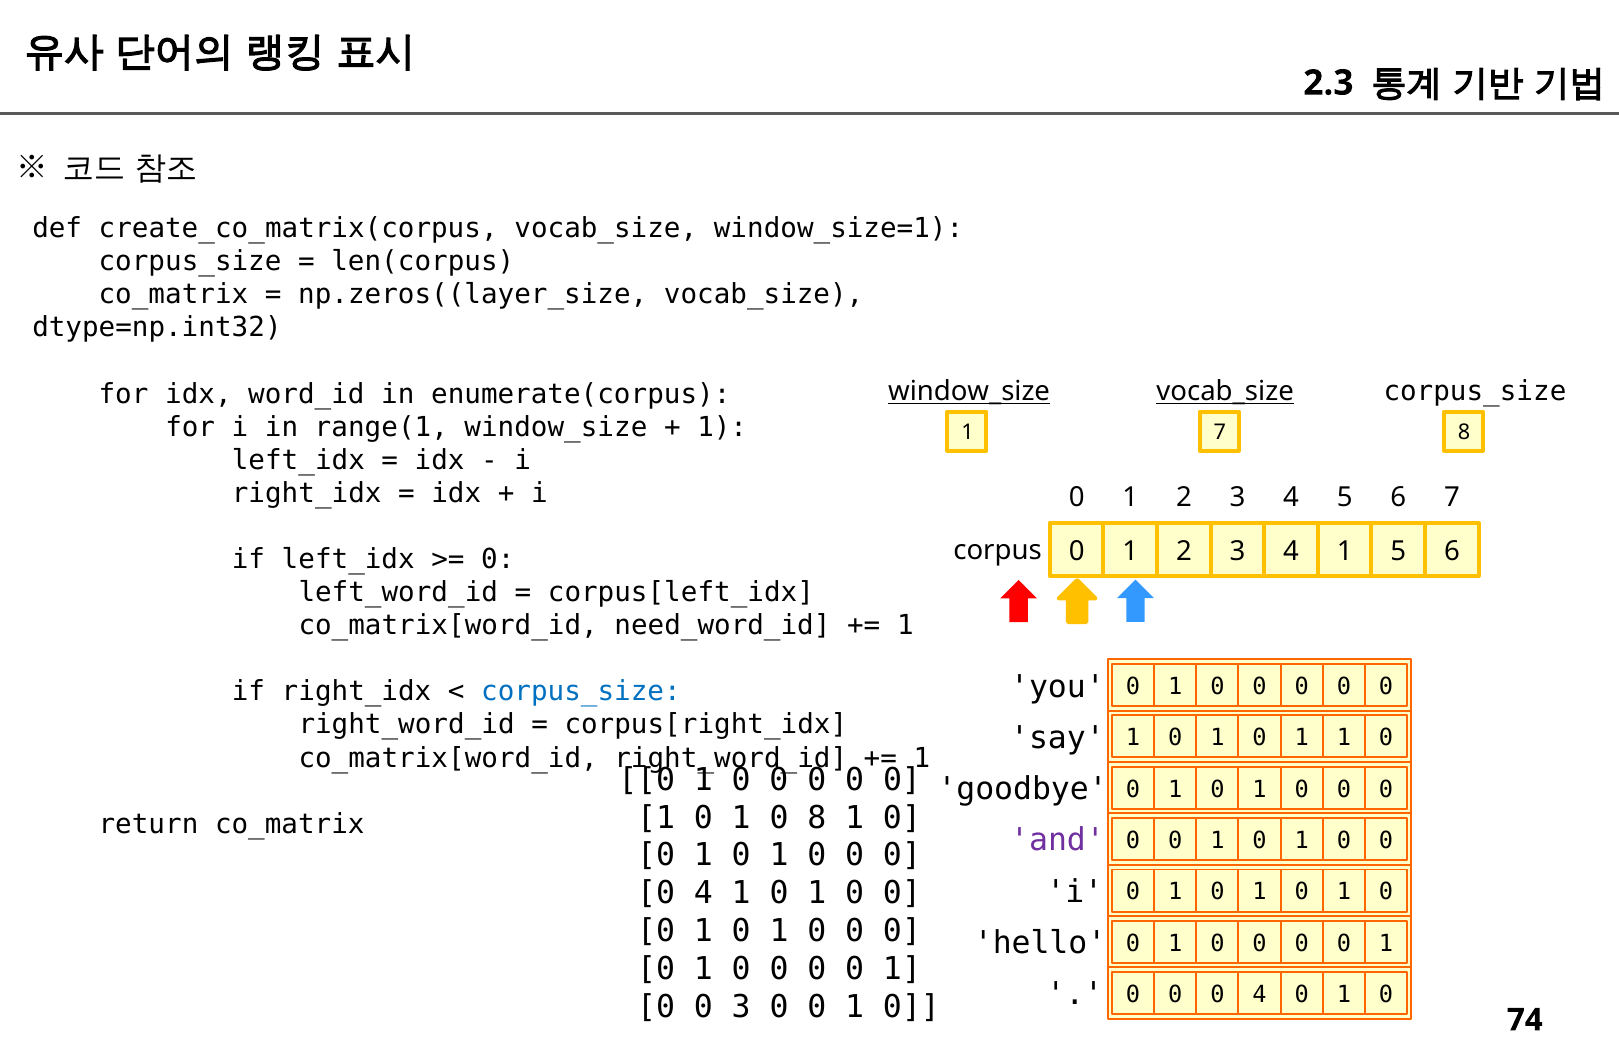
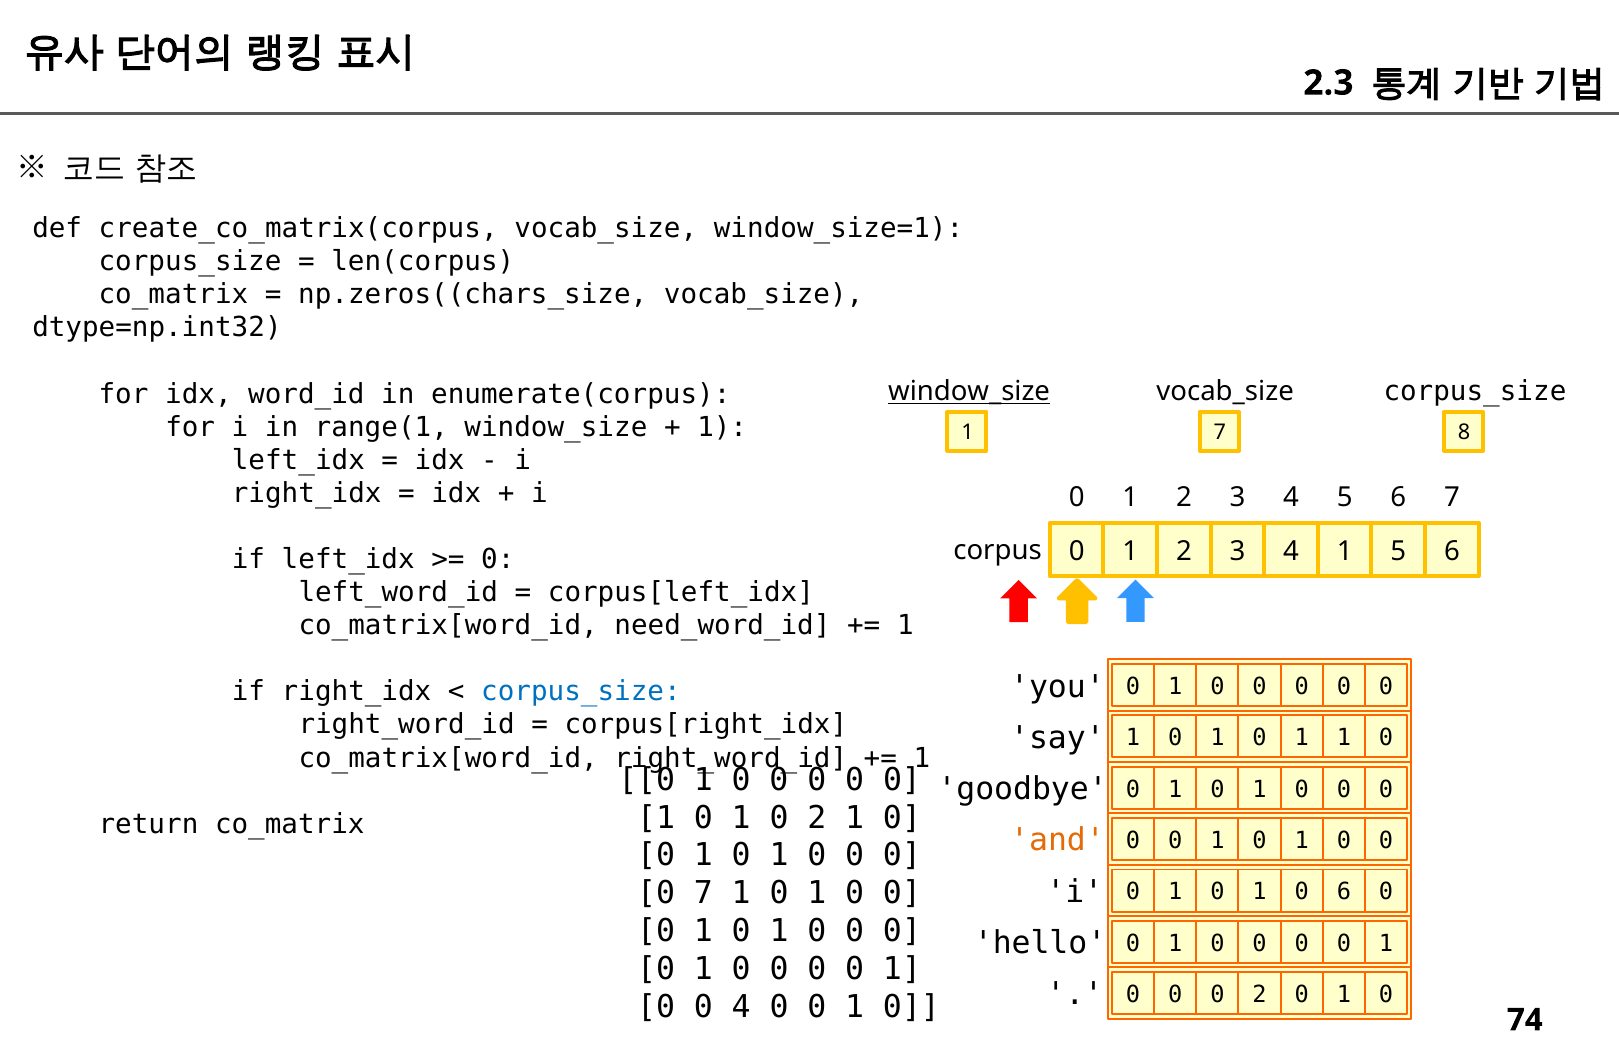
np.zeros((layer_size: np.zeros((layer_size -> np.zeros((chars_size (473, 295)
vocab_size underline: present -> none (1225, 392)
1 0 8: 8 -> 2 (817, 818)
and colour: purple -> orange (1058, 841)
4: 4 -> 7 (703, 894)
1: 1 -> 6 (1344, 893)
4: 4 -> 2 (1260, 995)
0 3: 3 -> 4 (741, 1007)
